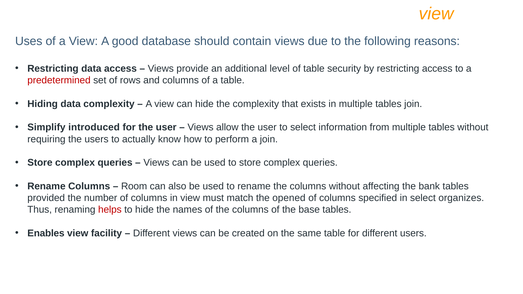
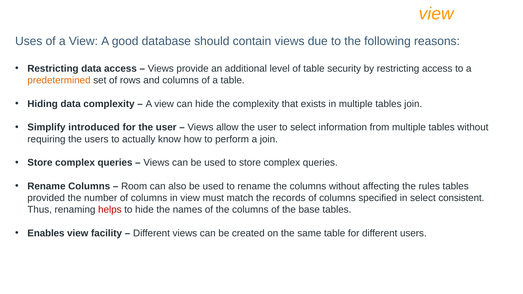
predetermined colour: red -> orange (59, 80)
bank: bank -> rules (429, 186)
opened: opened -> records (289, 198)
organizes: organizes -> consistent (461, 198)
